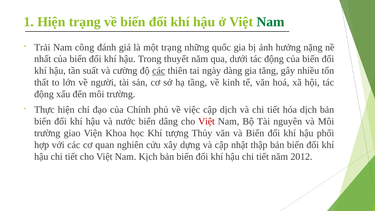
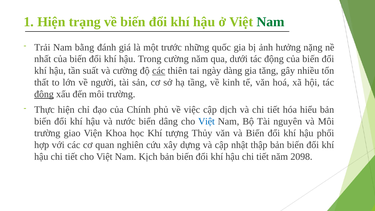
công: công -> bằng (85, 47)
một trạng: trạng -> trước (171, 47)
Trong thuyết: thuyết -> cường (176, 59)
động underline: none -> present (44, 94)
hóa dịch: dịch -> hiểu (308, 110)
Việt colour: red -> blue (206, 121)
2012: 2012 -> 2098 (301, 157)
